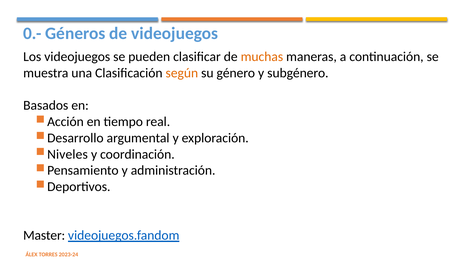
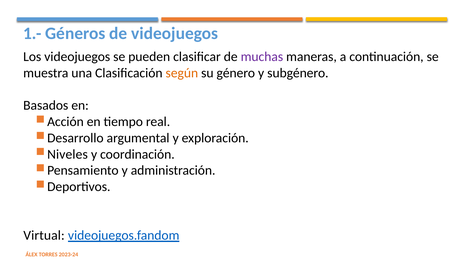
0.-: 0.- -> 1.- (32, 33)
muchas colour: orange -> purple (262, 57)
Master: Master -> Virtual (44, 236)
